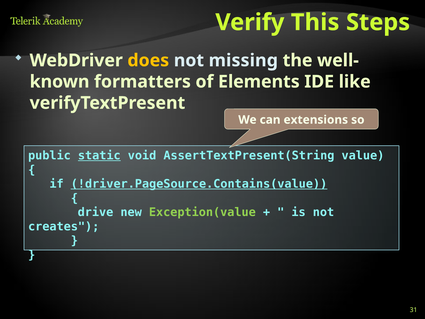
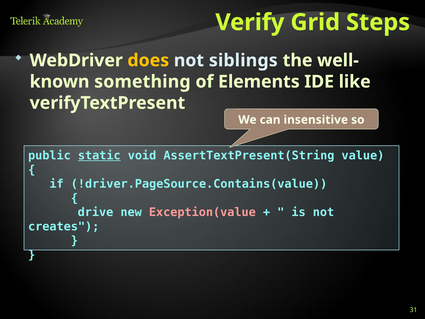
This: This -> Grid (315, 22)
missing: missing -> siblings (243, 60)
formatters: formatters -> something (142, 82)
extensions: extensions -> insensitive (316, 120)
!driver.PageSource.Contains(value underline: present -> none (199, 184)
Exception(value colour: light green -> pink (202, 212)
